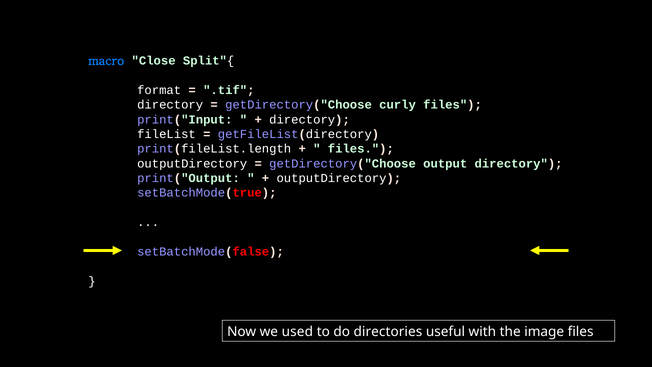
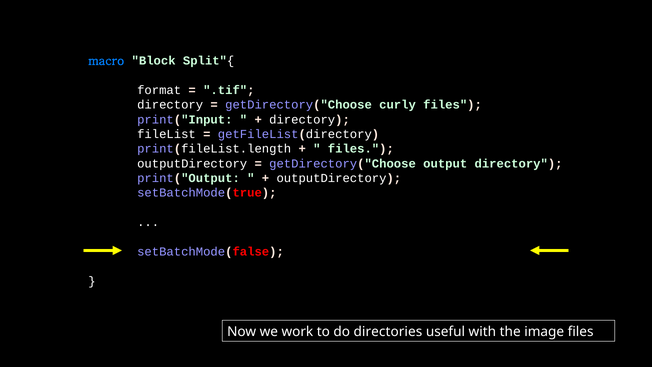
Close: Close -> Block (154, 61)
used: used -> work (297, 331)
